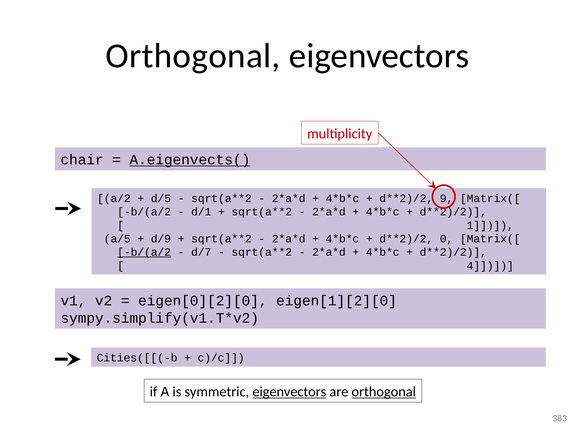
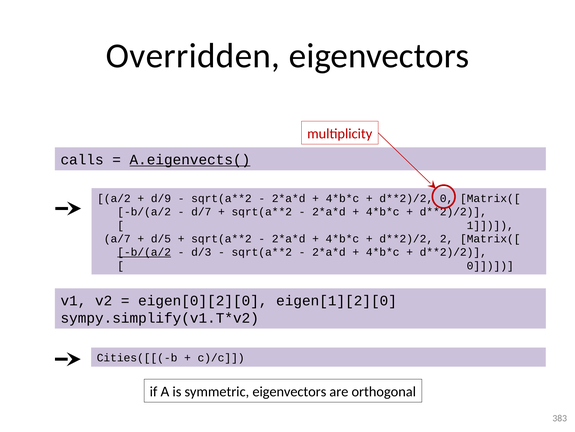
Orthogonal: Orthogonal -> Overridden (193, 56)
chair: chair -> calls (82, 160)
d/5: d/5 -> d/9 (161, 198)
9: 9 -> 0 (447, 198)
d/1: d/1 -> d/7 (201, 212)
a/5: a/5 -> a/7 (117, 238)
d/9: d/9 -> d/5 (161, 238)
0: 0 -> 2 (447, 238)
d/7: d/7 -> d/3 (201, 252)
4: 4 -> 0 (490, 265)
eigenvectors underline: present -> none (289, 391)
orthogonal underline: present -> none (384, 391)
